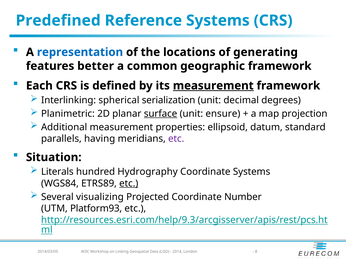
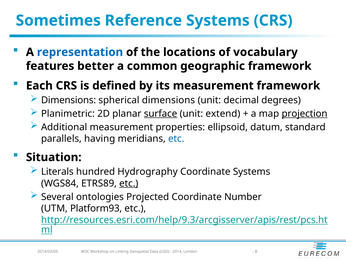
Predefined: Predefined -> Sometimes (58, 20)
generating: generating -> vocabulary (265, 52)
measurement underline: present -> none (213, 85)
Interlinking: Interlinking -> Dimensions (69, 100)
spherical serialization: serialization -> dimensions (168, 100)
ensure: ensure -> extend (223, 113)
projection underline: none -> present (305, 113)
etc colour: purple -> blue (176, 138)
visualizing: visualizing -> ontologies (100, 196)
